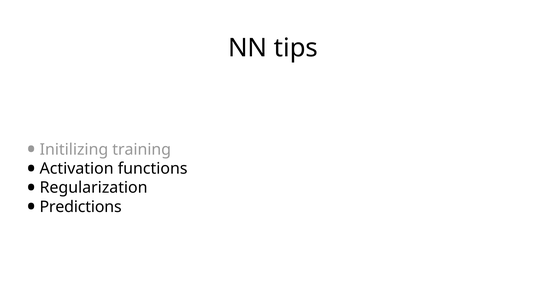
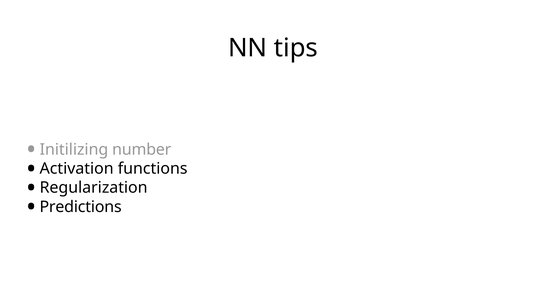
training: training -> number (142, 150)
